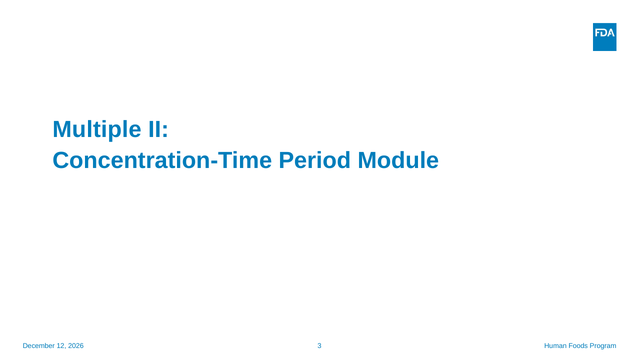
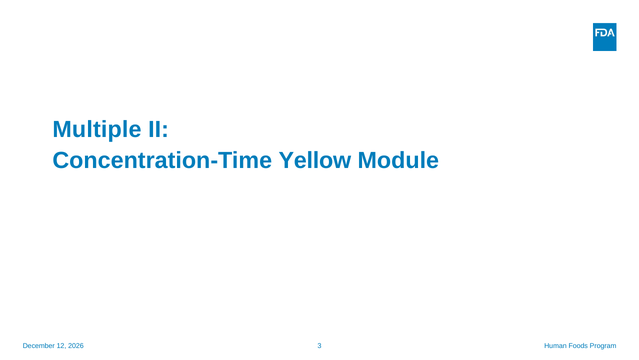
Period: Period -> Yellow (315, 160)
